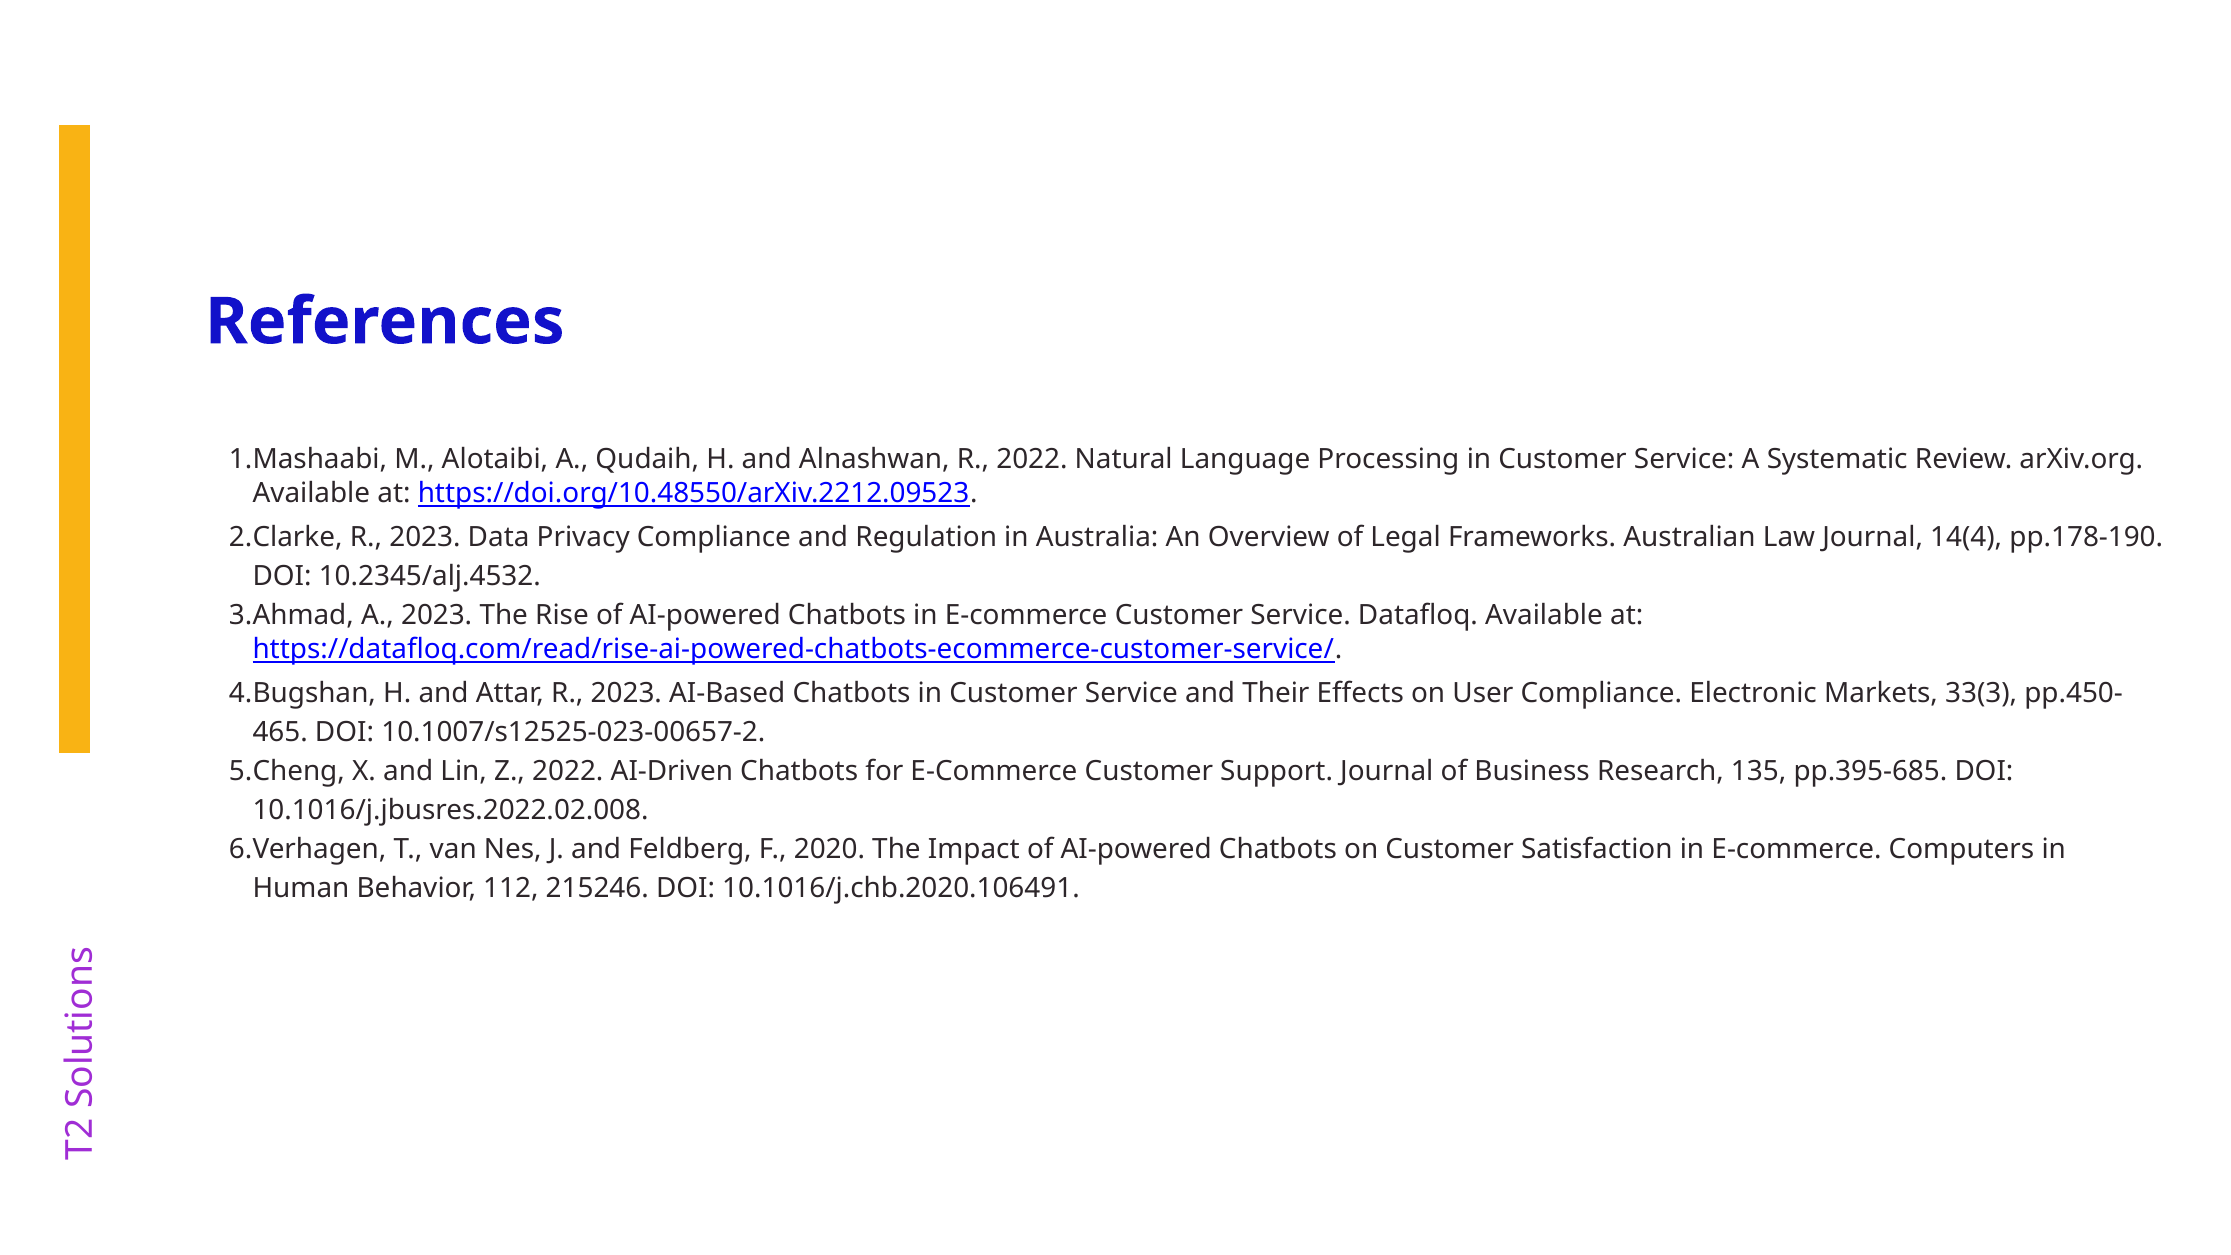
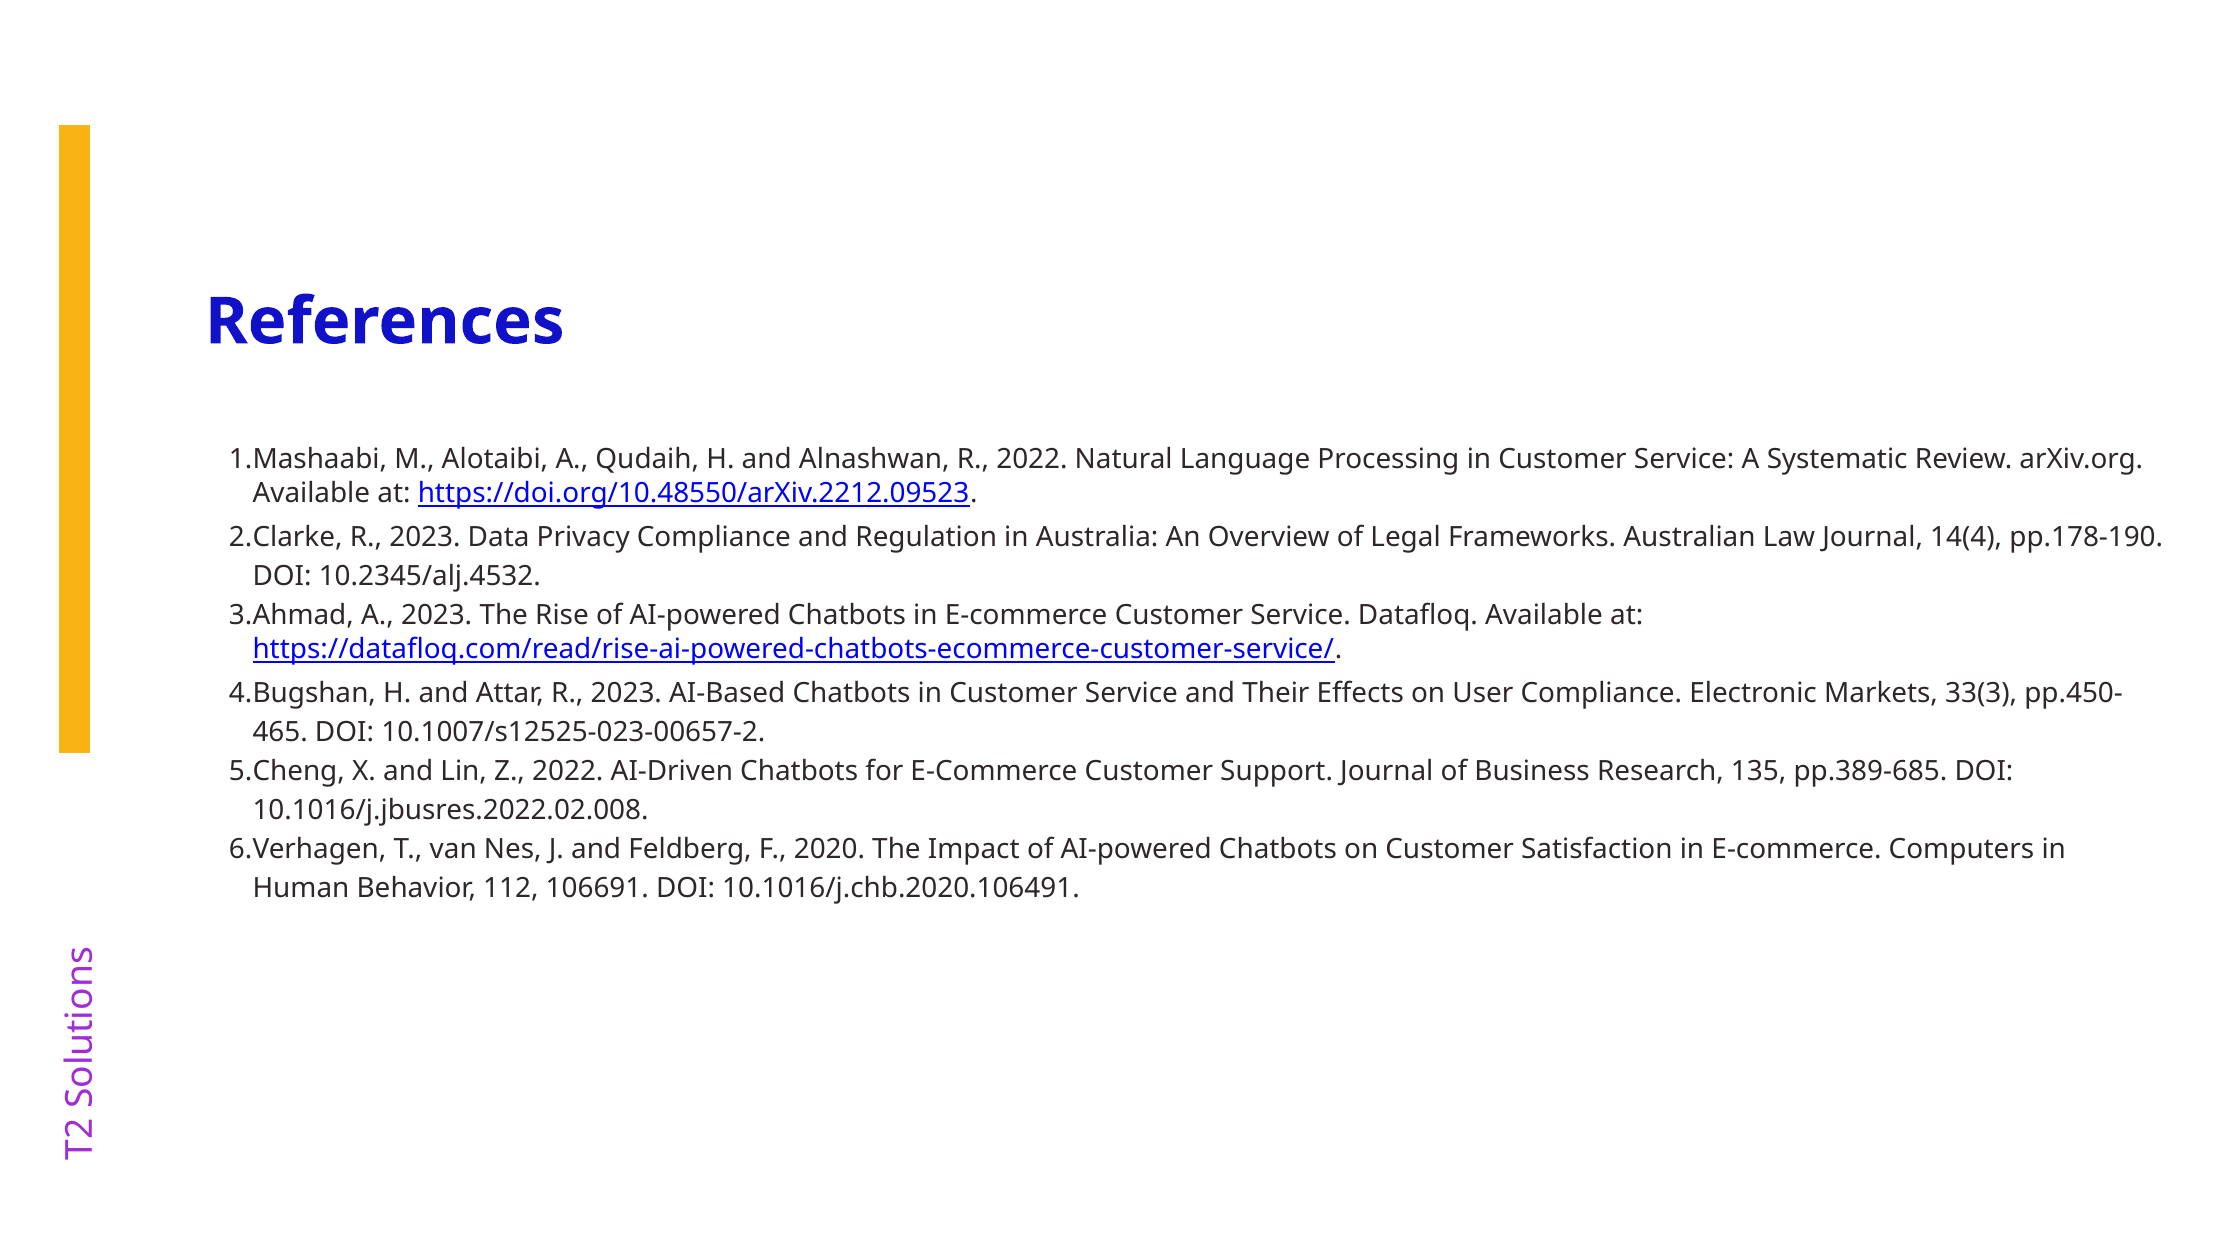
pp.395-685: pp.395-685 -> pp.389-685 (1870, 771)
215246: 215246 -> 106691 (597, 888)
